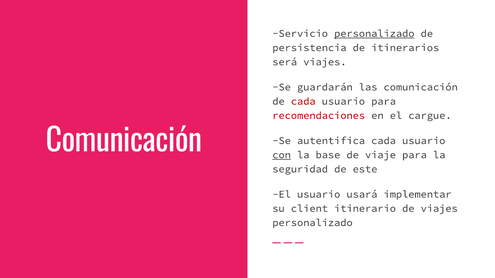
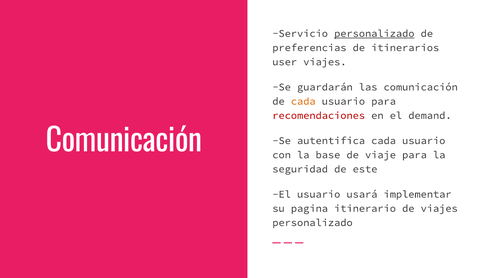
persistencia: persistencia -> preferencias (309, 48)
será: será -> user (285, 62)
cada colour: red -> orange (303, 101)
cargue: cargue -> demand (430, 116)
con underline: present -> none (282, 155)
client: client -> pagina (309, 209)
